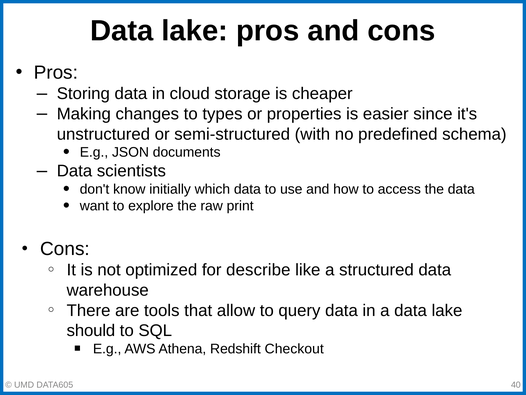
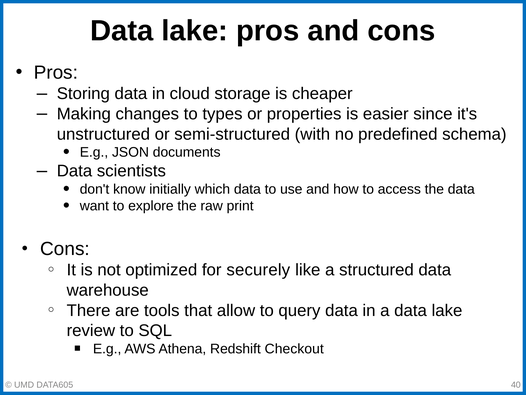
describe: describe -> securely (258, 270)
should: should -> review (91, 330)
